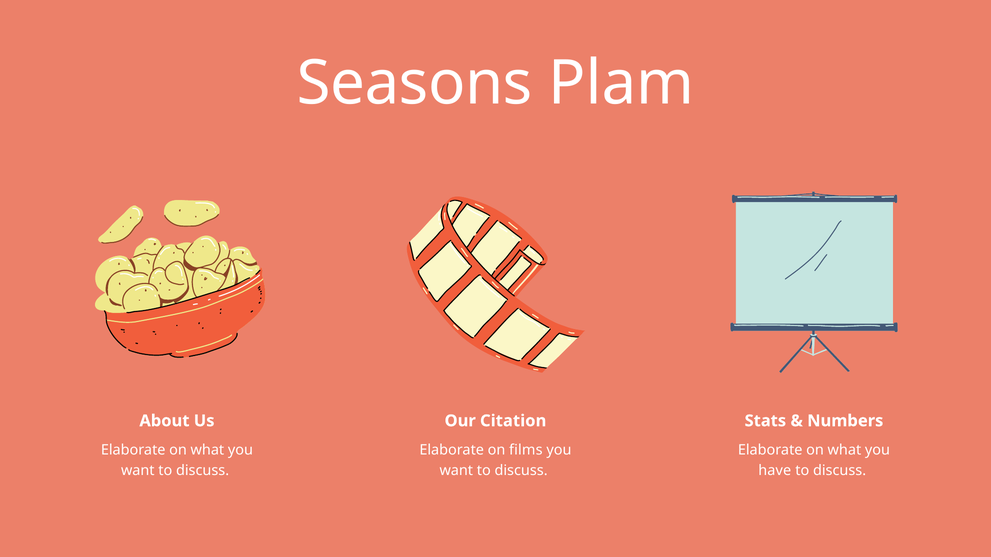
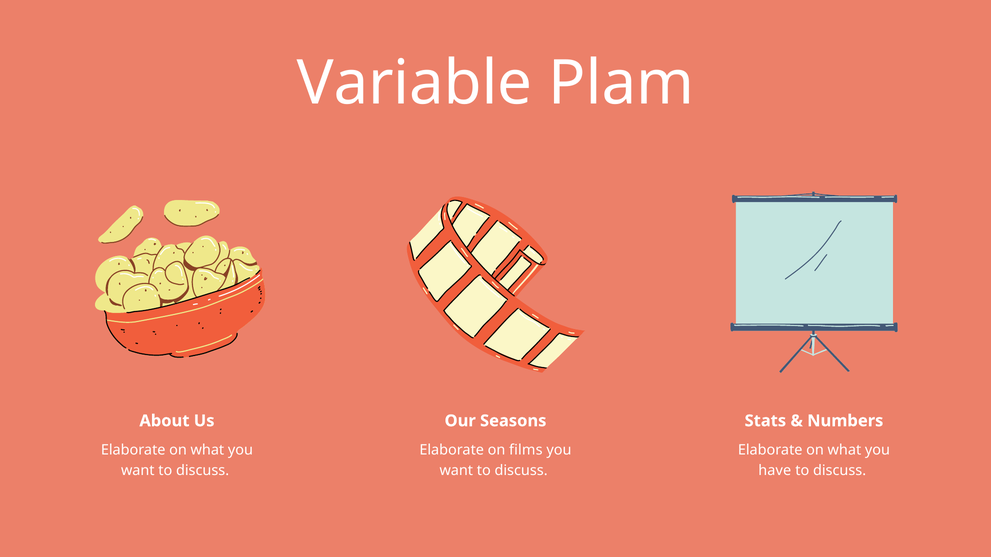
Seasons: Seasons -> Variable (414, 83)
Citation: Citation -> Seasons (513, 421)
